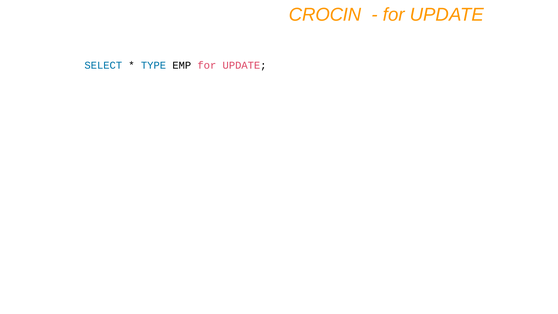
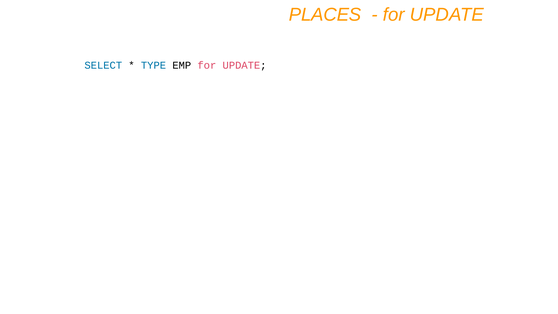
CROCIN: CROCIN -> PLACES (325, 15)
